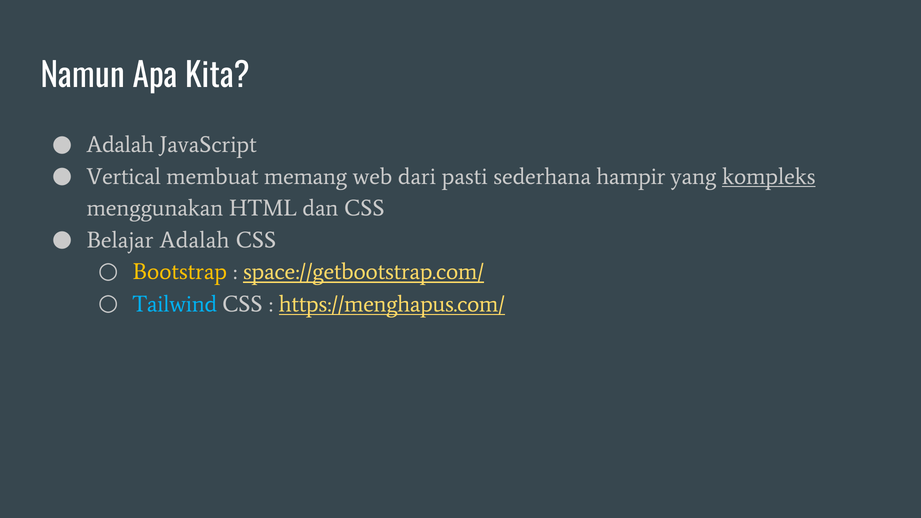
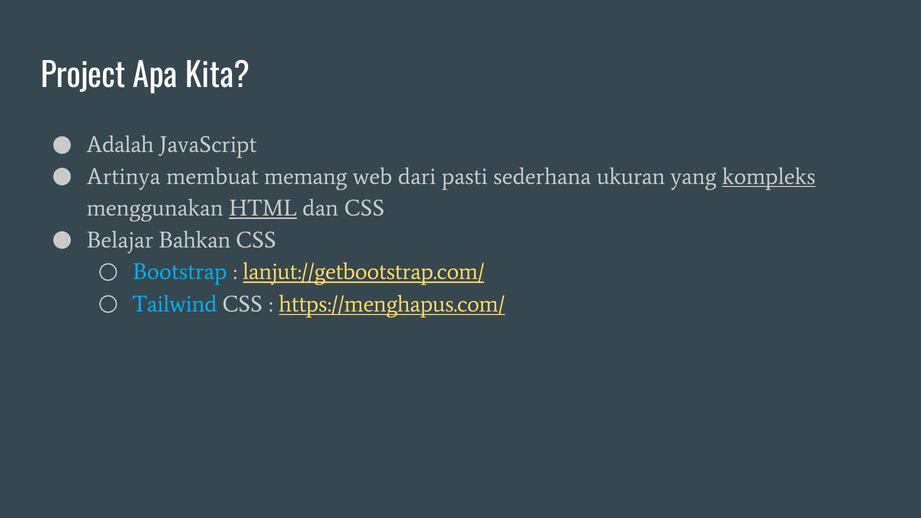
Namun: Namun -> Project (83, 76)
Vertical: Vertical -> Artinya (124, 177)
hampir: hampir -> ukuran (631, 177)
HTML underline: none -> present (263, 208)
Belajar Adalah: Adalah -> Bahkan (195, 240)
Bootstrap colour: yellow -> light blue (180, 272)
space://getbootstrap.com/: space://getbootstrap.com/ -> lanjut://getbootstrap.com/ (364, 272)
